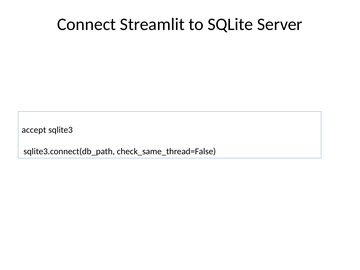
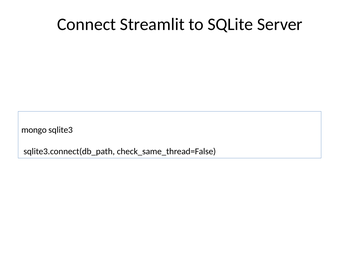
accept: accept -> mongo (34, 130)
